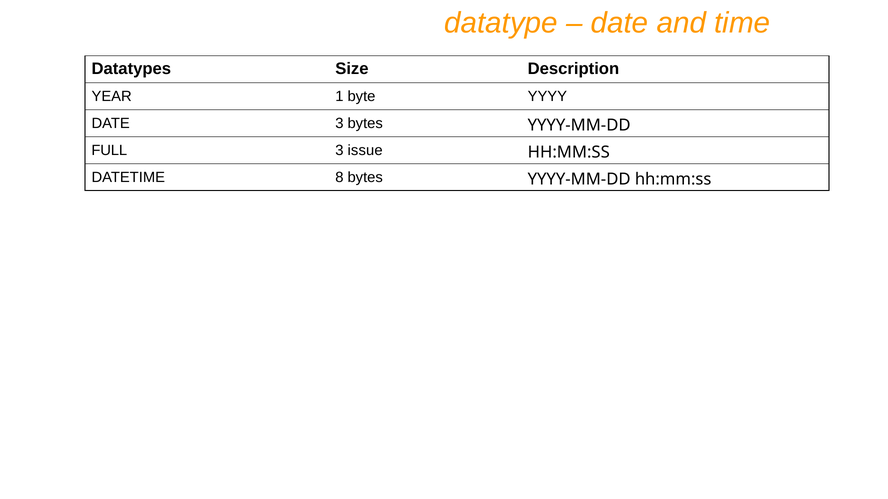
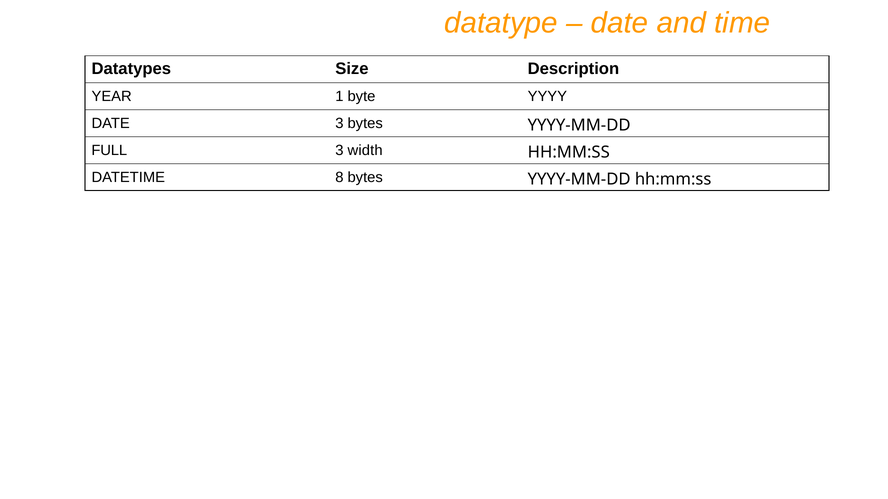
issue: issue -> width (365, 150)
